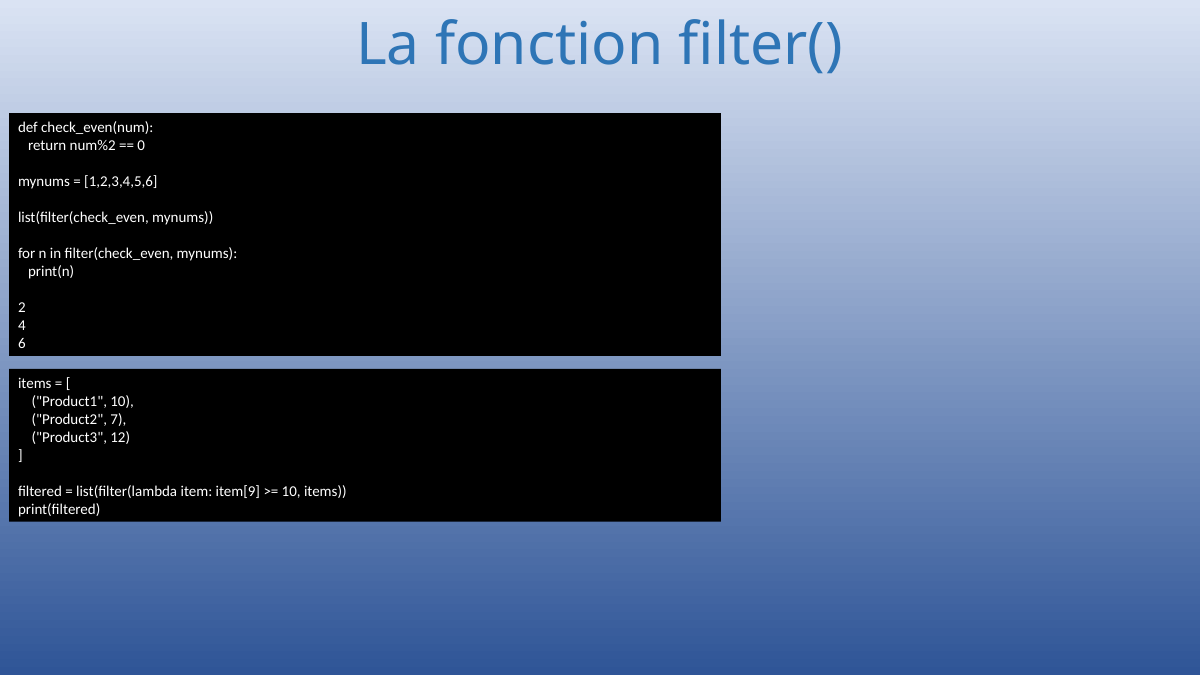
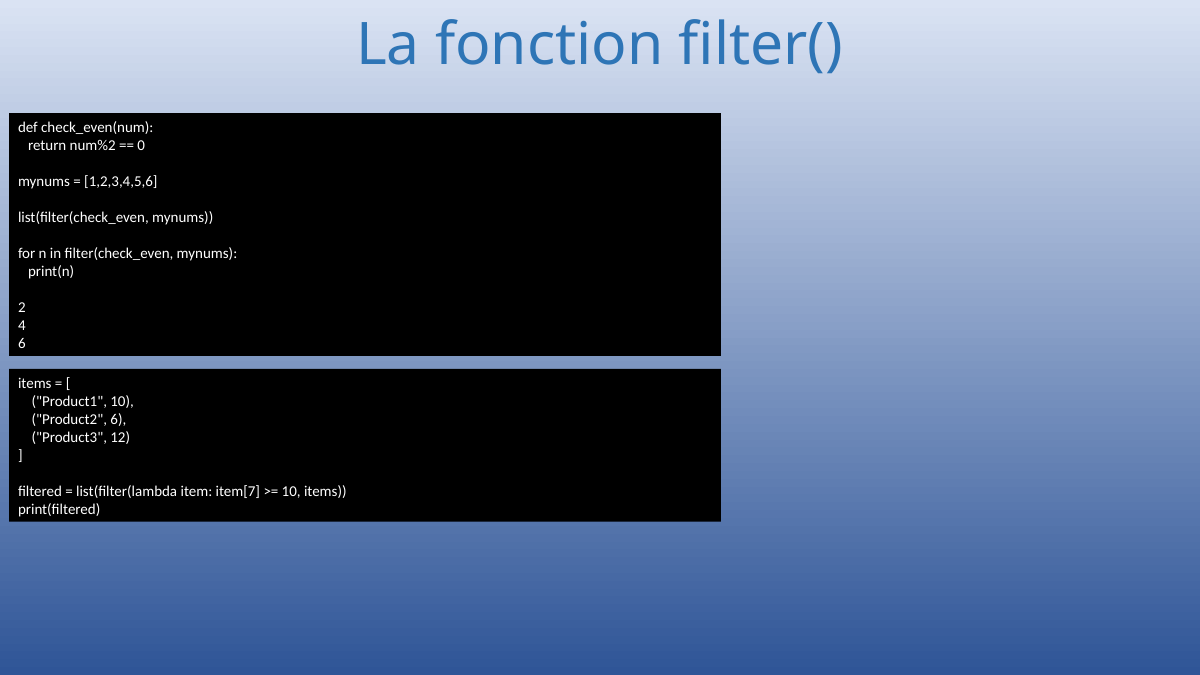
Product2 7: 7 -> 6 (118, 419)
item[9: item[9 -> item[7 (238, 491)
